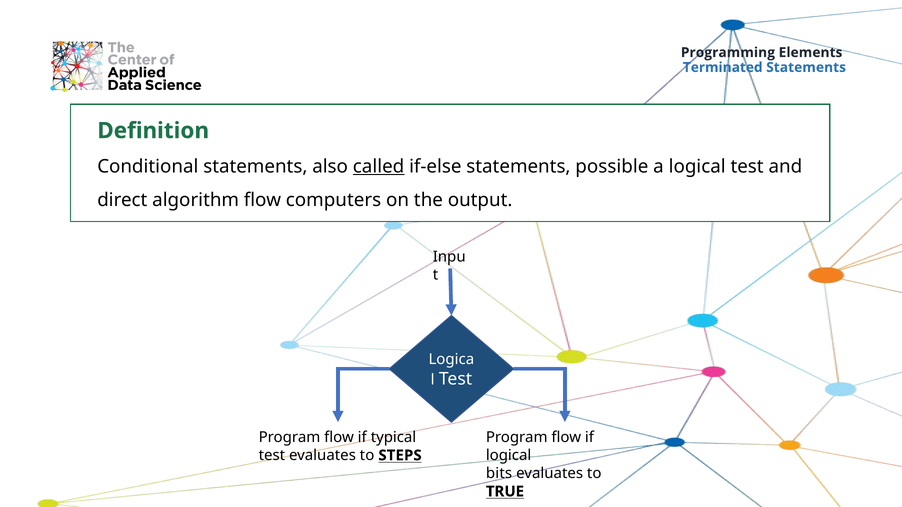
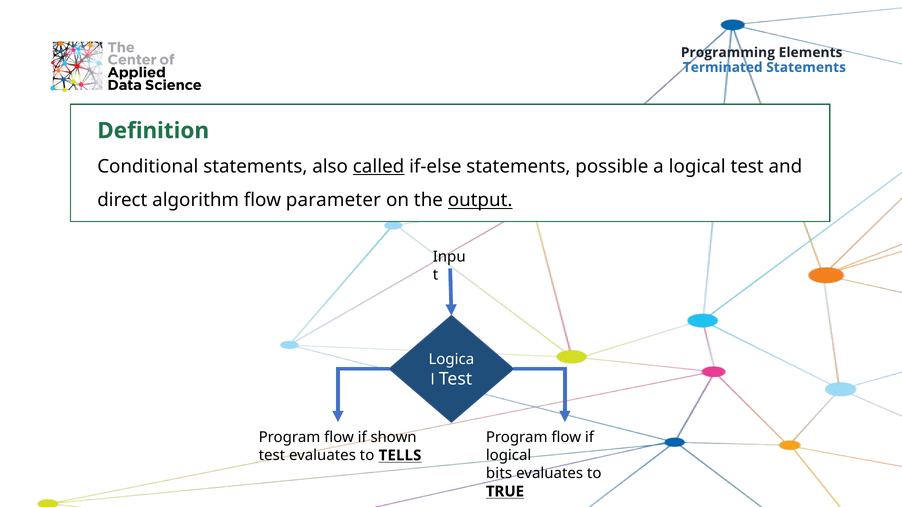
computers: computers -> parameter (333, 200)
output underline: none -> present (480, 200)
typical: typical -> shown (394, 438)
STEPS: STEPS -> TELLS (400, 456)
